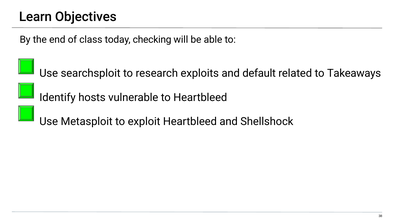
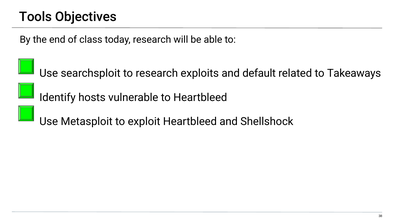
Learn: Learn -> Tools (36, 17)
today checking: checking -> research (152, 40)
